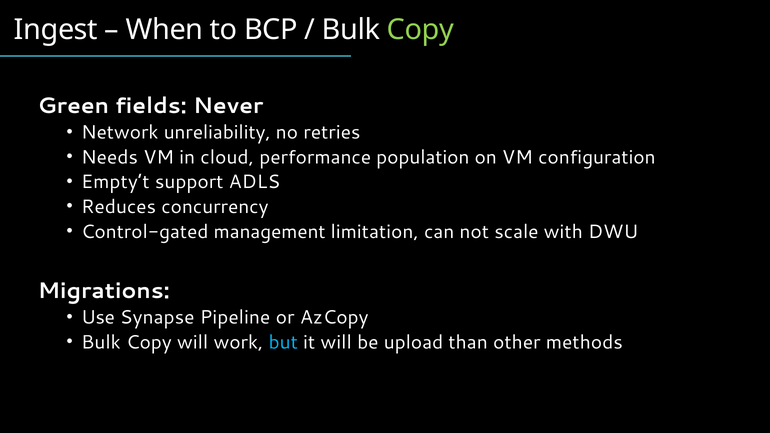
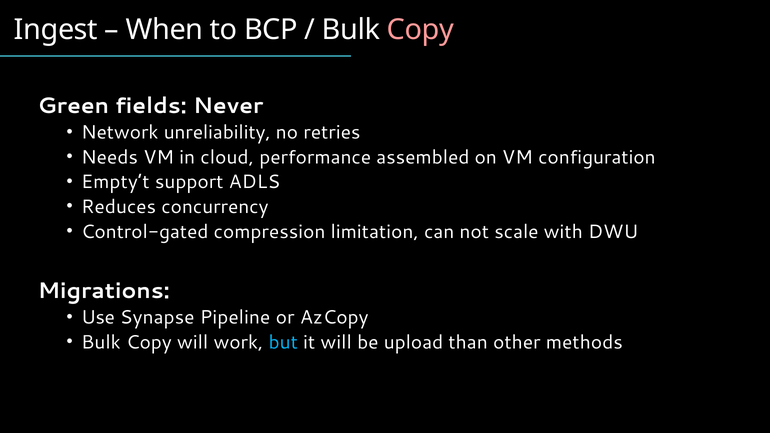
Copy colour: light green -> pink (420, 30)
population: population -> assembled (423, 157)
management: management -> compression (270, 232)
